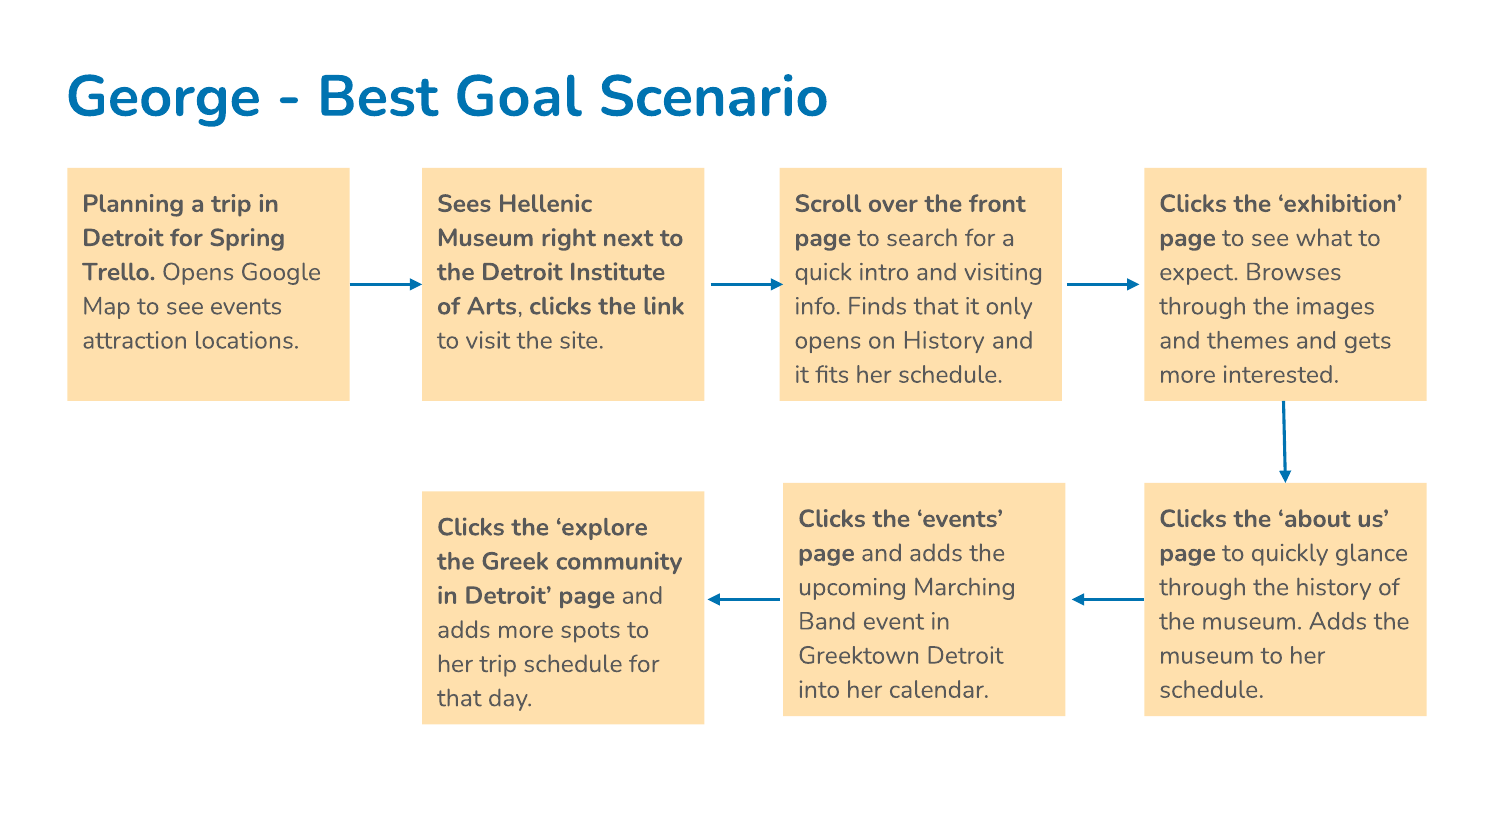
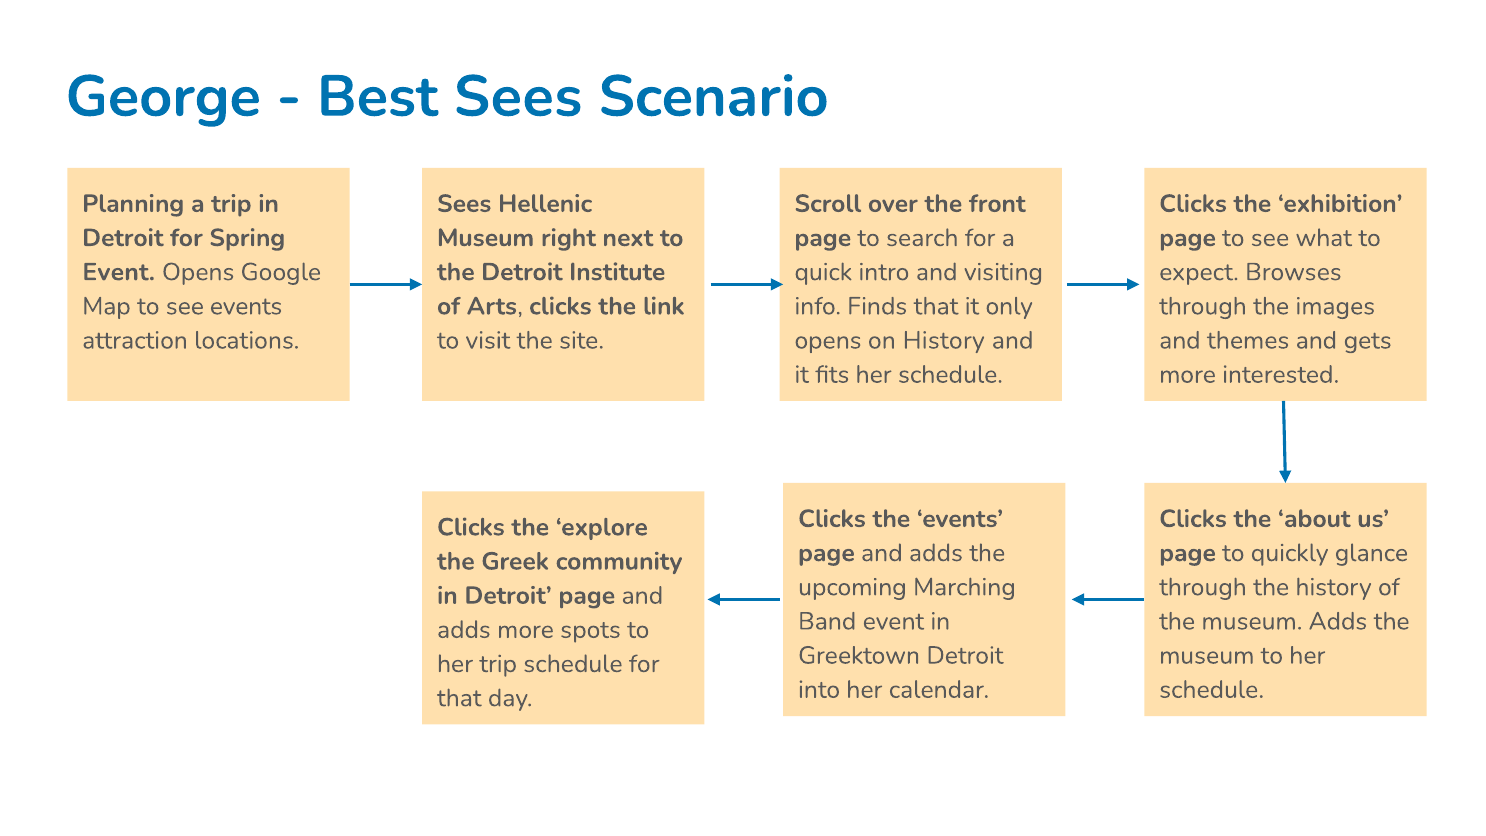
Best Goal: Goal -> Sees (518, 97)
Trello: Trello -> Event (119, 272)
